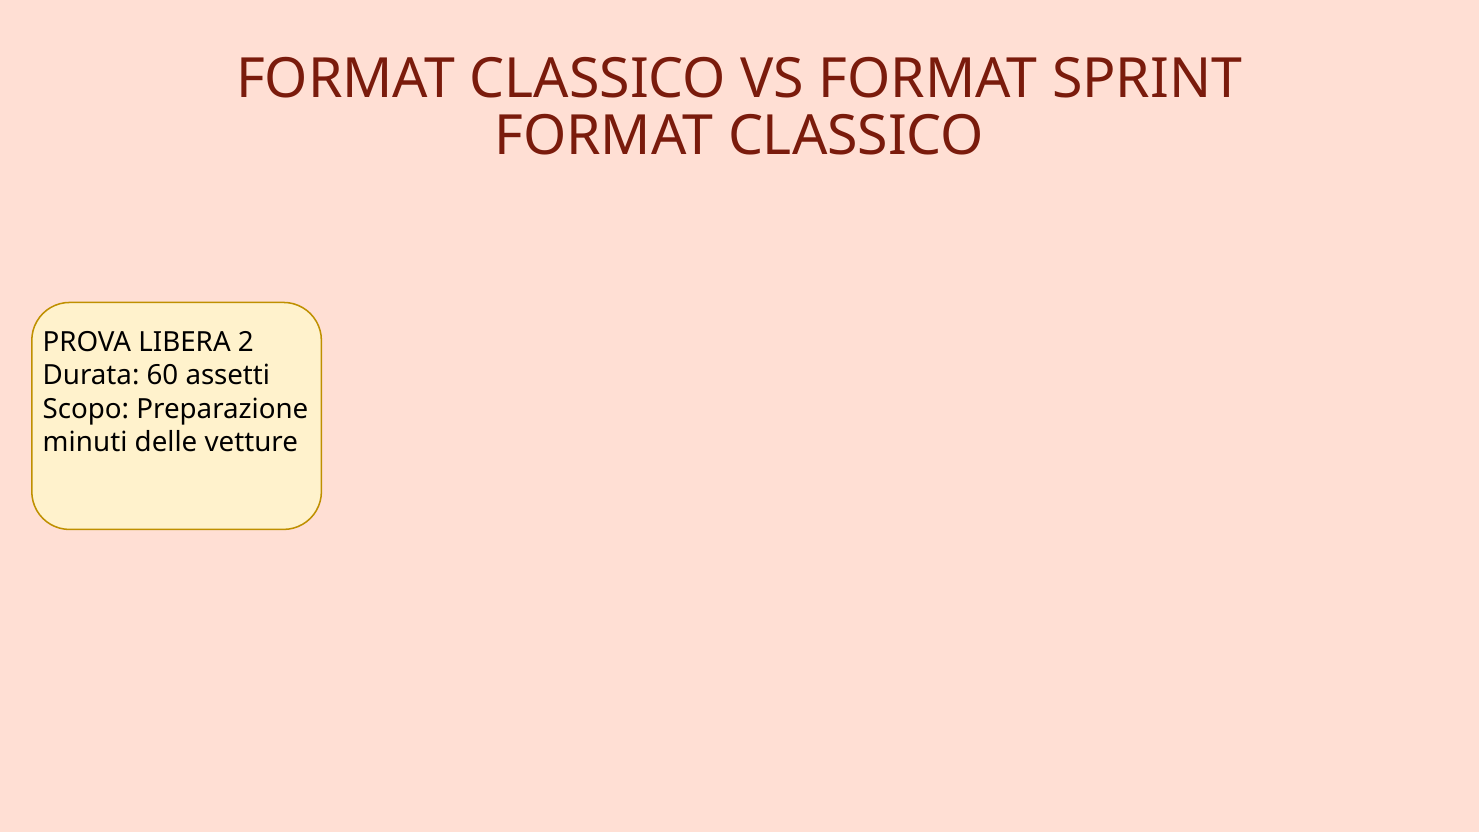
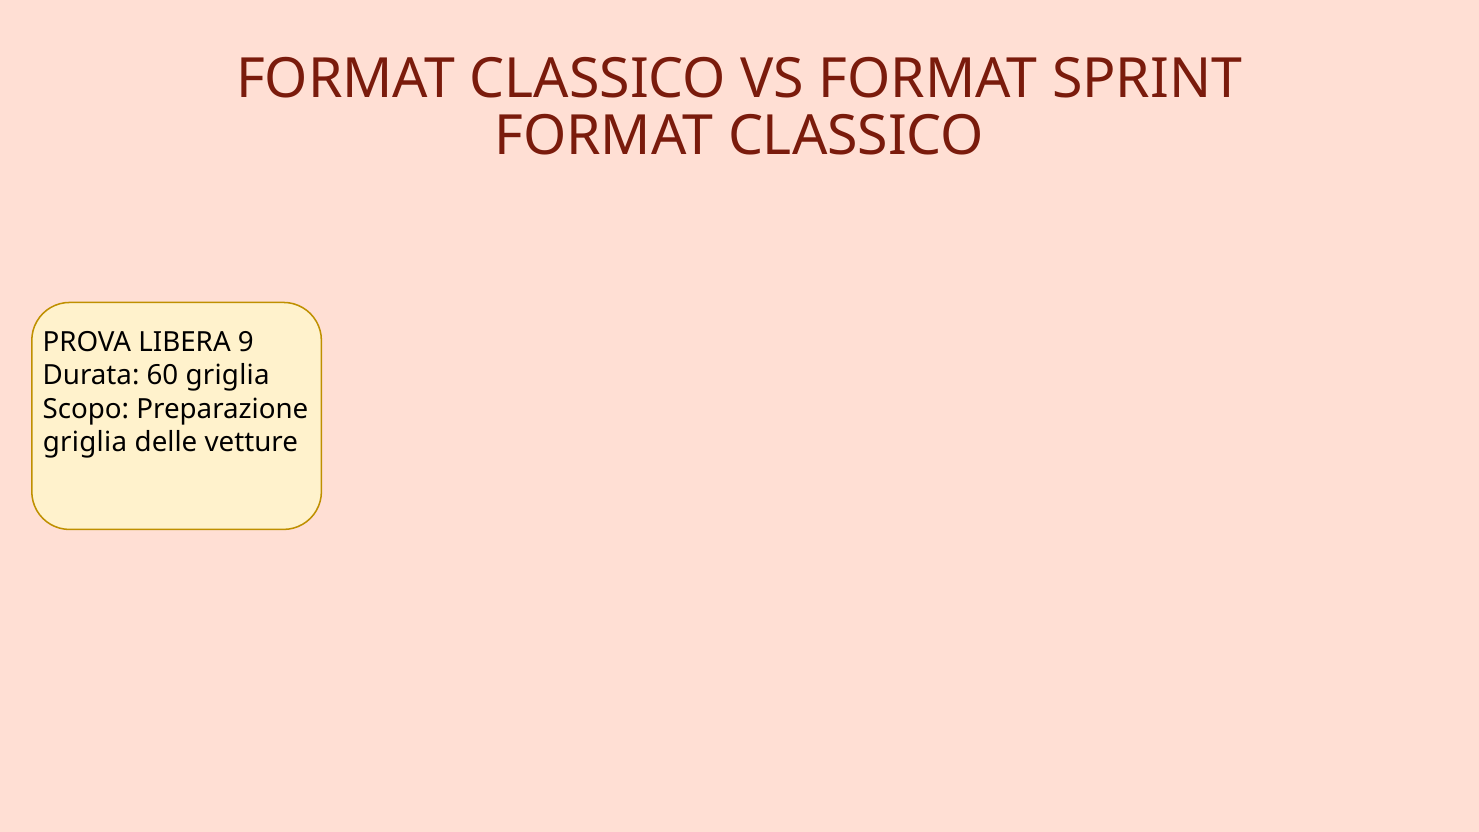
2: 2 -> 9 (246, 342)
60 assetti: assetti -> griglia (228, 376)
minuti: minuti -> griglia (85, 442)
